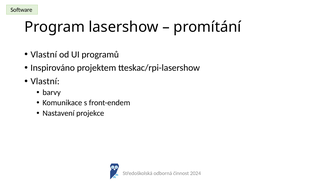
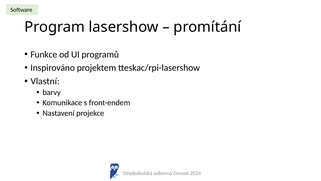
Vlastní: Vlastní -> Funkce (44, 54)
